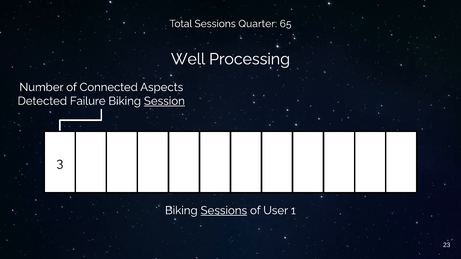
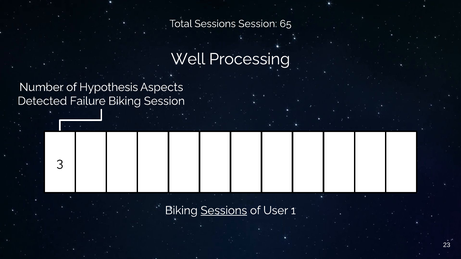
Sessions Quarter: Quarter -> Session (258, 24)
Connected: Connected -> Hypothesis (109, 87)
Session underline: present -> none (164, 101)
